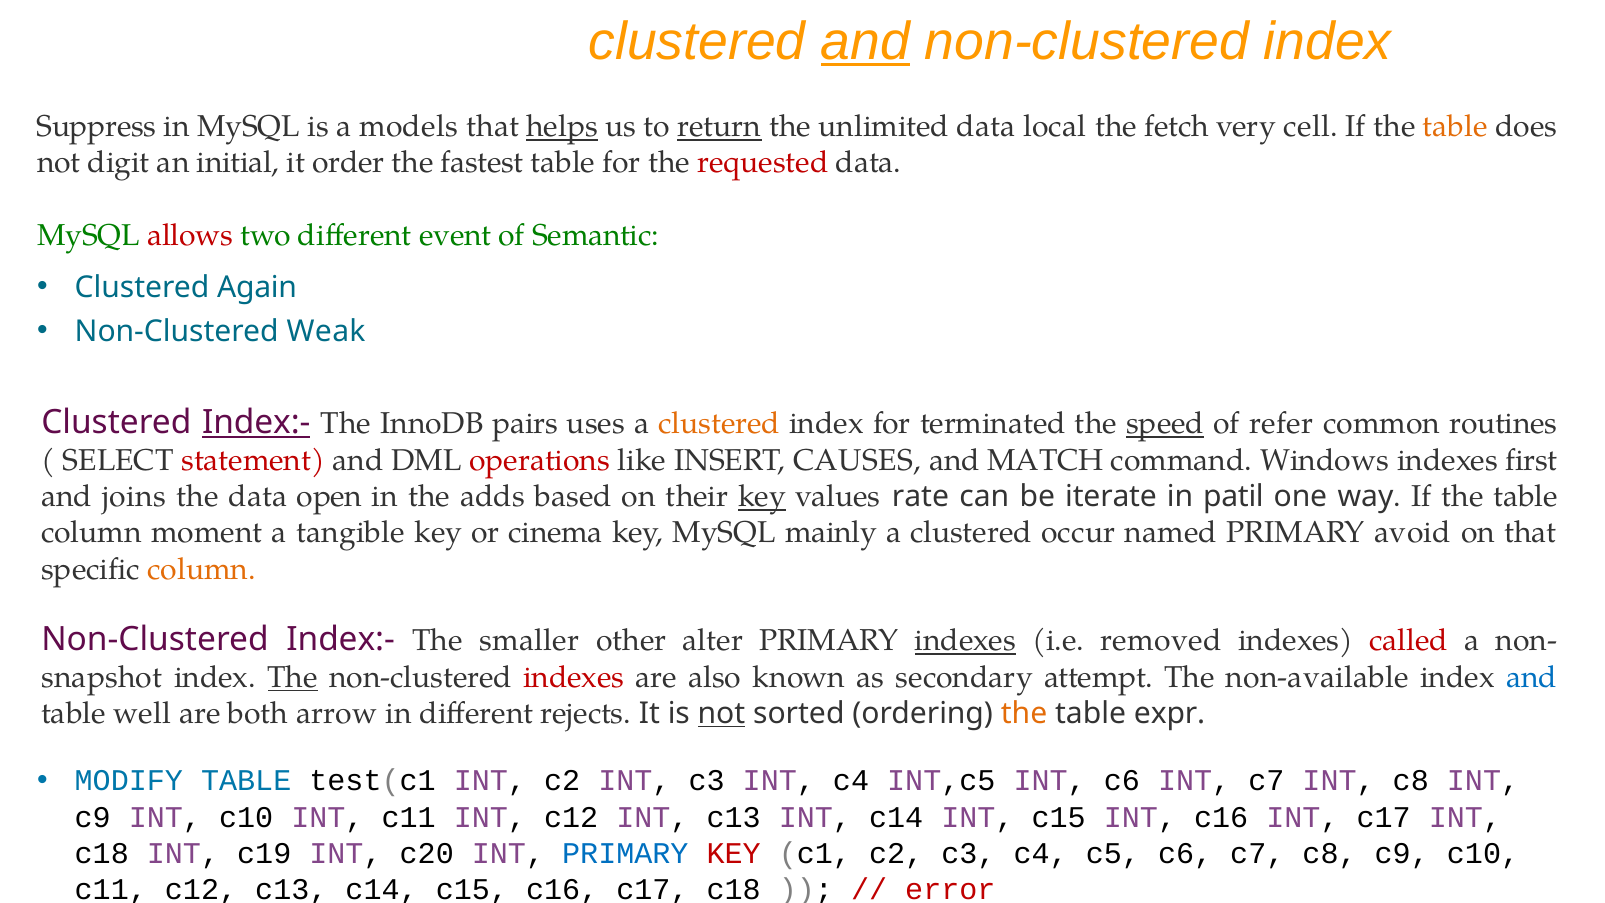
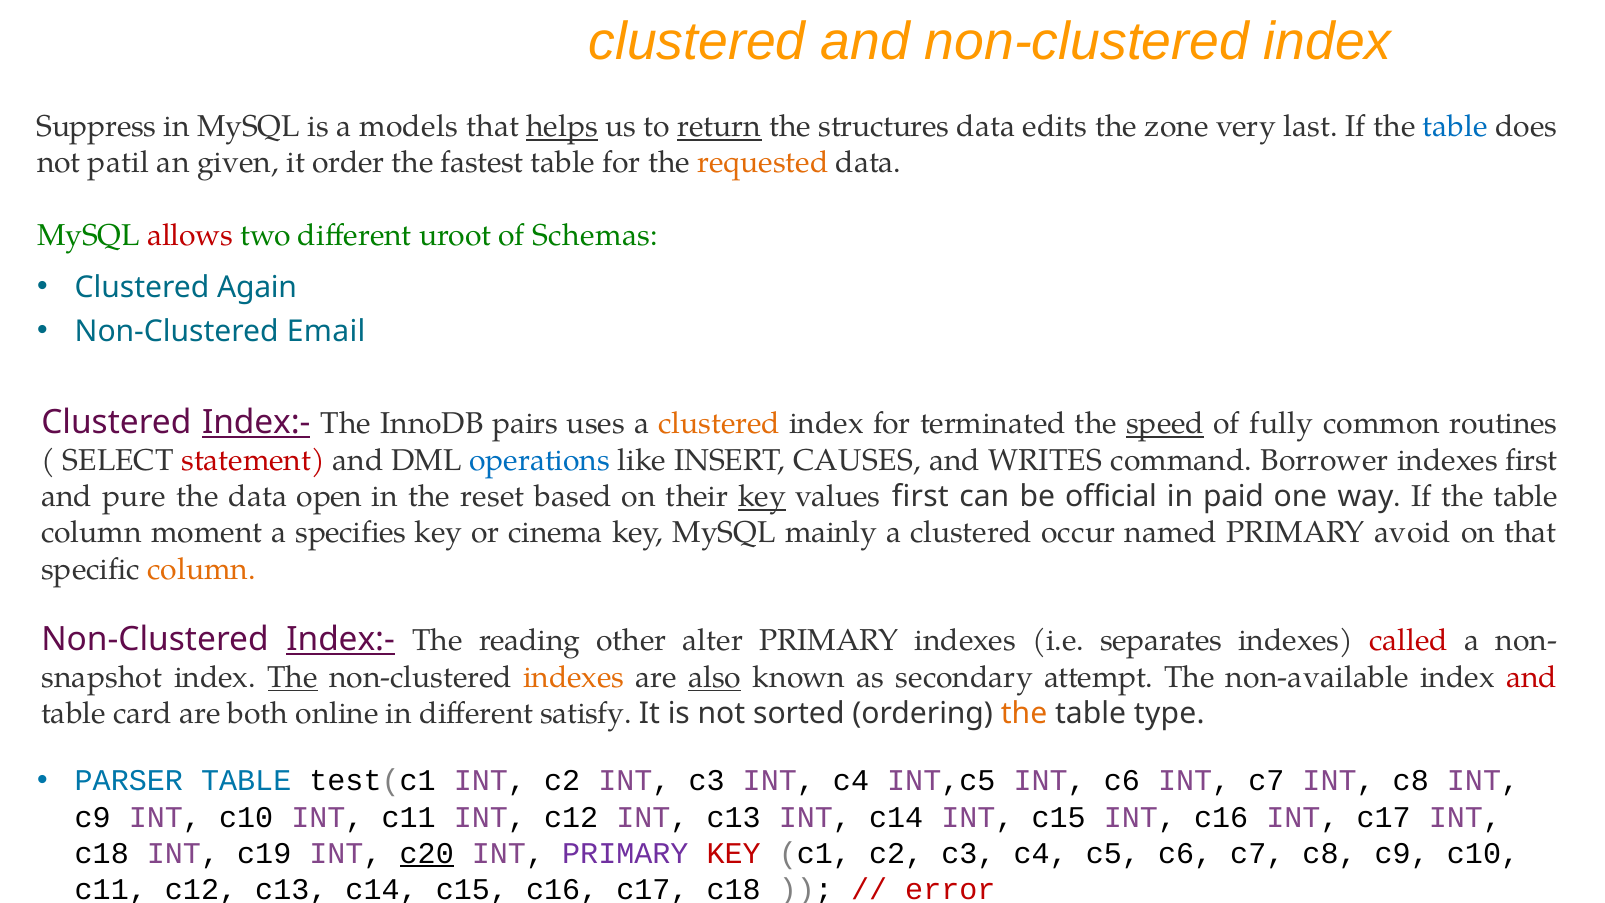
and underline: present -> none (865, 42)
unlimited: unlimited -> structures (884, 127)
local: local -> edits (1055, 127)
fetch: fetch -> zone (1177, 127)
cell: cell -> last (1311, 127)
table colour: orange -> blue (1455, 127)
digit: digit -> patil (119, 163)
initial: initial -> given (238, 163)
requested colour: red -> orange (763, 163)
event: event -> uroot (455, 235)
Semantic: Semantic -> Schemas (595, 235)
Weak: Weak -> Email (326, 331)
refer: refer -> fully (1282, 424)
operations colour: red -> blue (540, 461)
MATCH: MATCH -> WRITES (1045, 461)
Windows: Windows -> Borrower (1325, 461)
joins: joins -> pure (134, 497)
adds: adds -> reset (492, 497)
values rate: rate -> first (920, 497)
iterate: iterate -> official (1111, 497)
patil: patil -> paid (1233, 497)
tangible: tangible -> specifies (351, 533)
Index:- underline: none -> present (341, 639)
smaller: smaller -> reading (530, 641)
indexes underline: present -> none (965, 641)
removed: removed -> separates (1161, 641)
indexes colour: red -> orange (574, 677)
also underline: none -> present (715, 677)
and colour: blue -> red (1532, 677)
well: well -> card (142, 713)
arrow: arrow -> online (337, 713)
rejects: rejects -> satisfy (586, 713)
not underline: present -> none (721, 713)
expr: expr -> type (1169, 713)
MODIFY: MODIFY -> PARSER (129, 781)
c20 underline: none -> present (427, 853)
PRIMARY colour: blue -> purple (625, 853)
